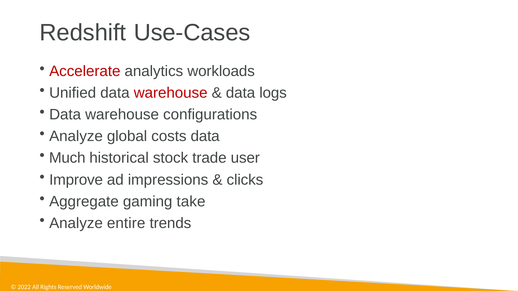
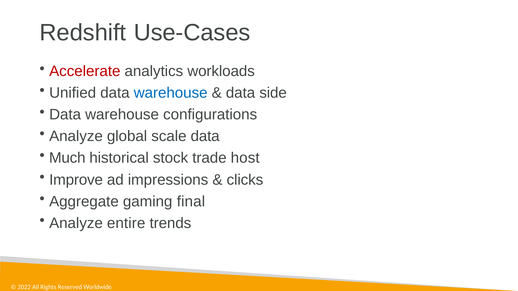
warehouse colour: red -> blue (171, 93)
logs: logs -> side (273, 93)
costs: costs -> scale (169, 136)
user: user -> host (245, 158)
take: take -> final (191, 202)
